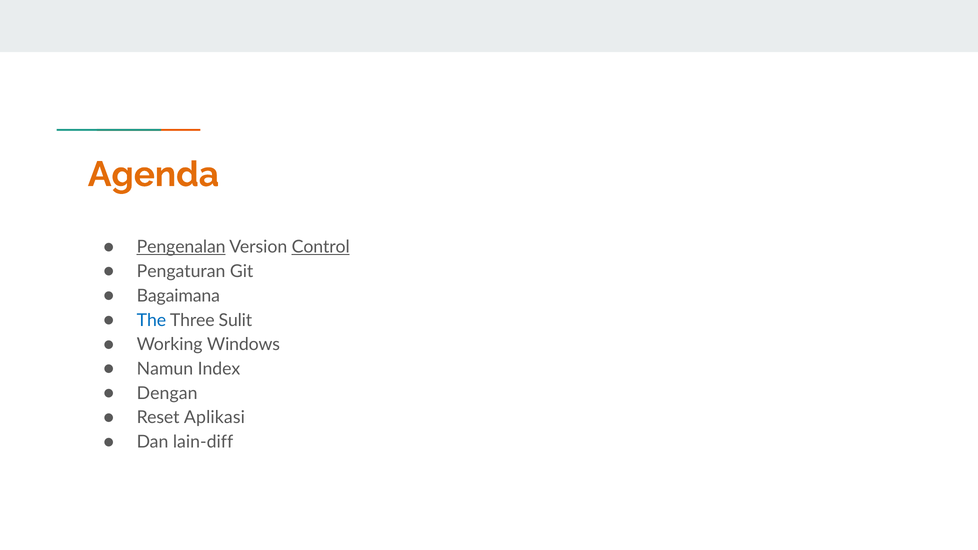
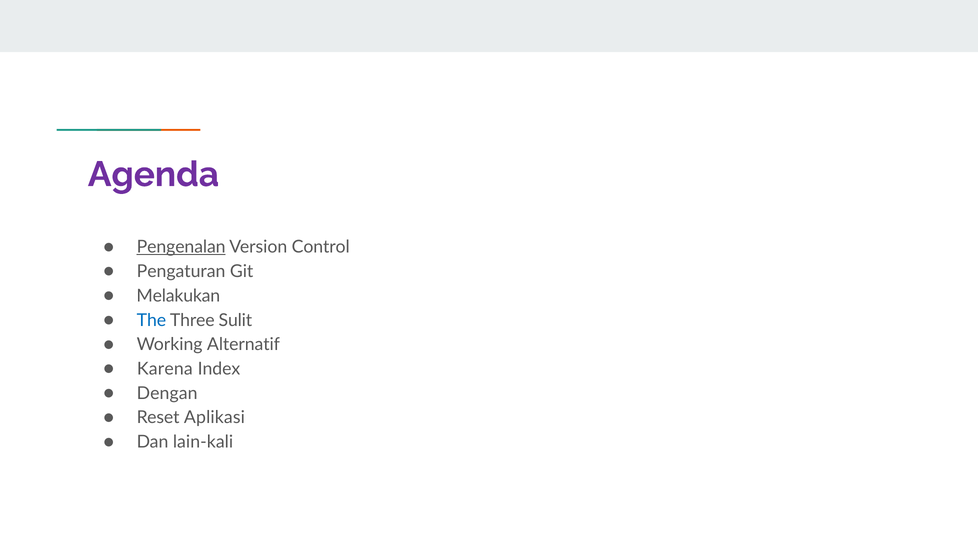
Agenda colour: orange -> purple (153, 174)
Control underline: present -> none (321, 247)
Bagaimana: Bagaimana -> Melakukan (178, 296)
Windows: Windows -> Alternatif (243, 345)
Namun: Namun -> Karena (165, 369)
lain-diff: lain-diff -> lain-kali (203, 442)
